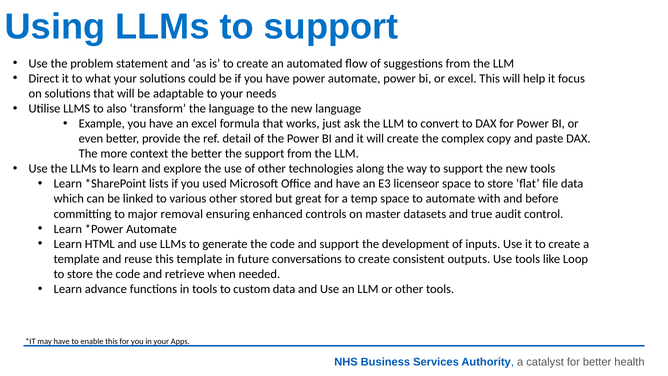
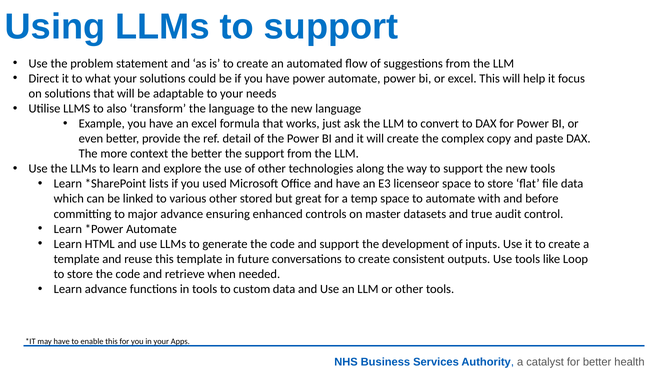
major removal: removal -> advance (182, 214)
